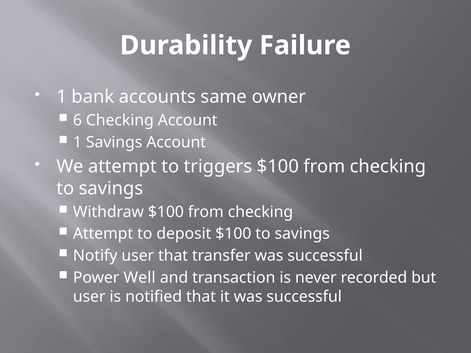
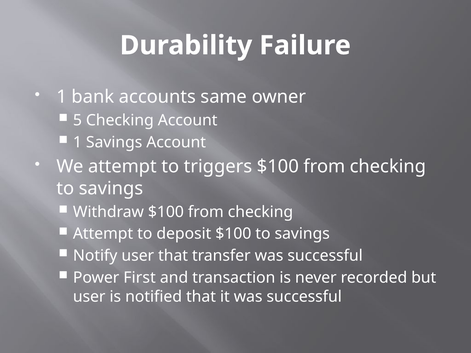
6: 6 -> 5 (77, 120)
Well: Well -> First (140, 278)
